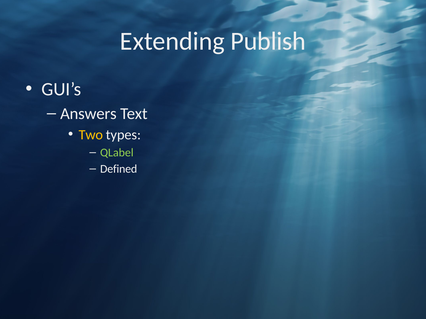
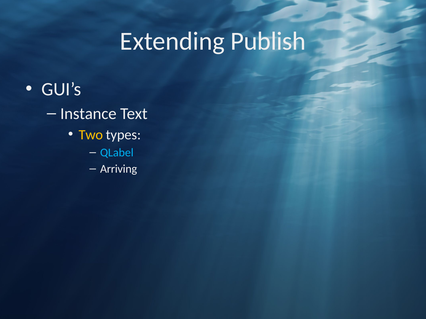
Answers: Answers -> Instance (88, 114)
QLabel colour: light green -> light blue (117, 153)
Defined: Defined -> Arriving (119, 169)
